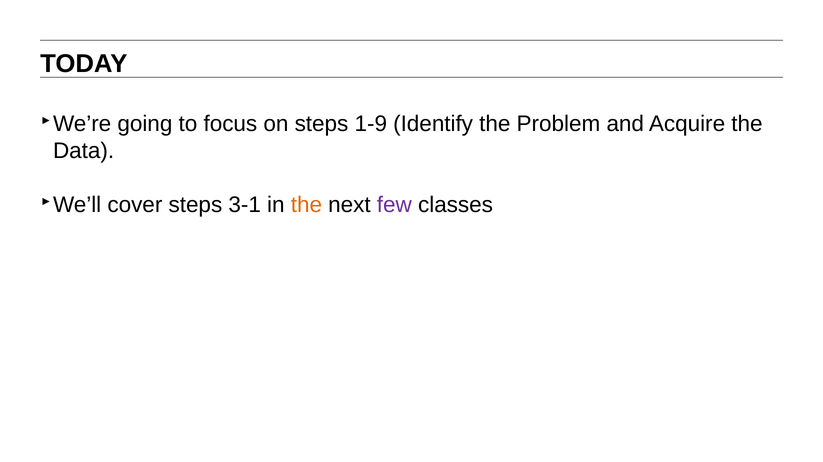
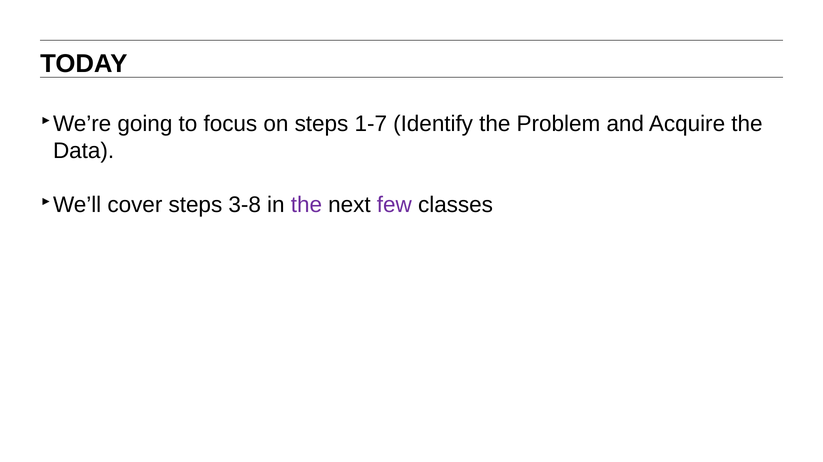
1-9: 1-9 -> 1-7 (371, 124)
3-1: 3-1 -> 3-8 (245, 205)
the colour: orange -> purple (306, 205)
